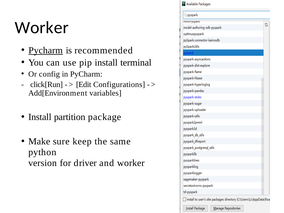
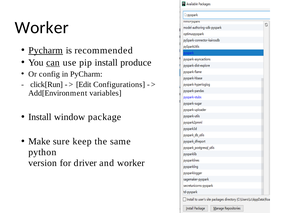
can underline: none -> present (53, 63)
terminal: terminal -> produce (136, 63)
partition: partition -> window (70, 117)
